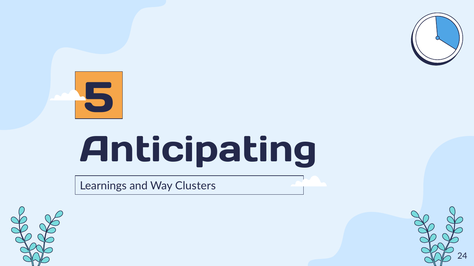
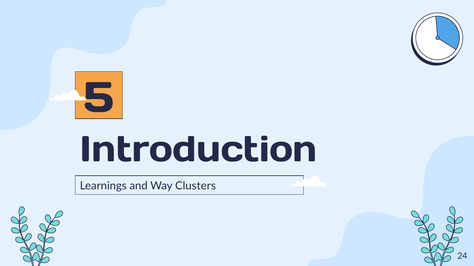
Anticipating: Anticipating -> Introduction (199, 150)
